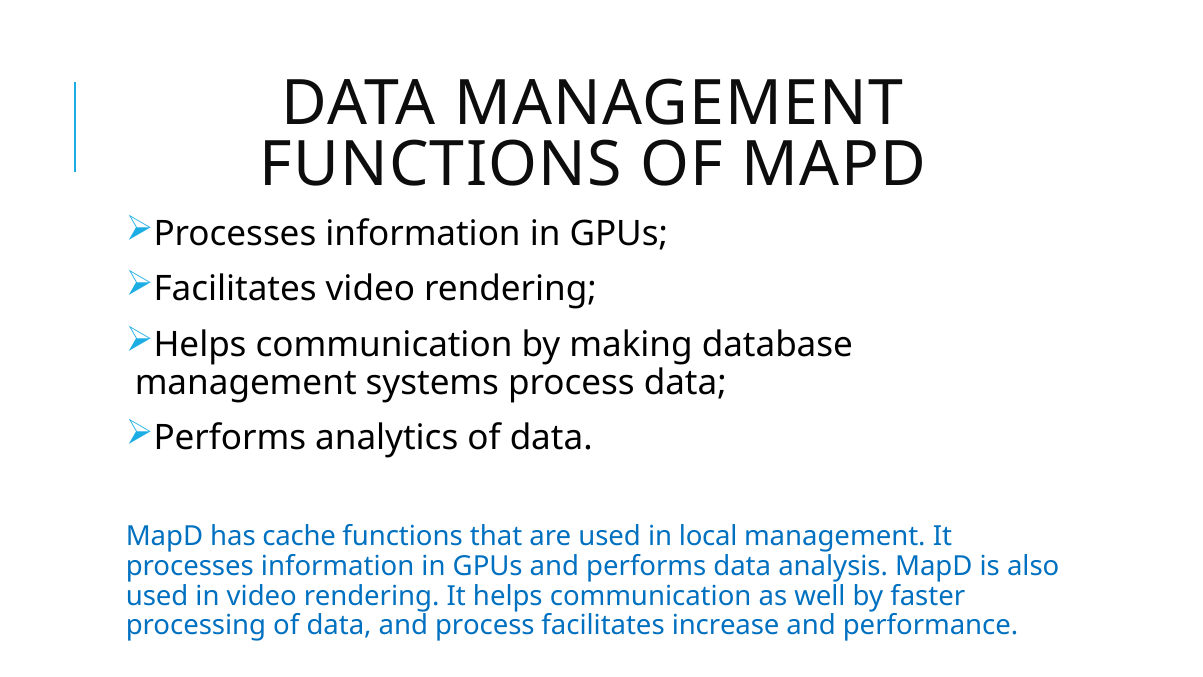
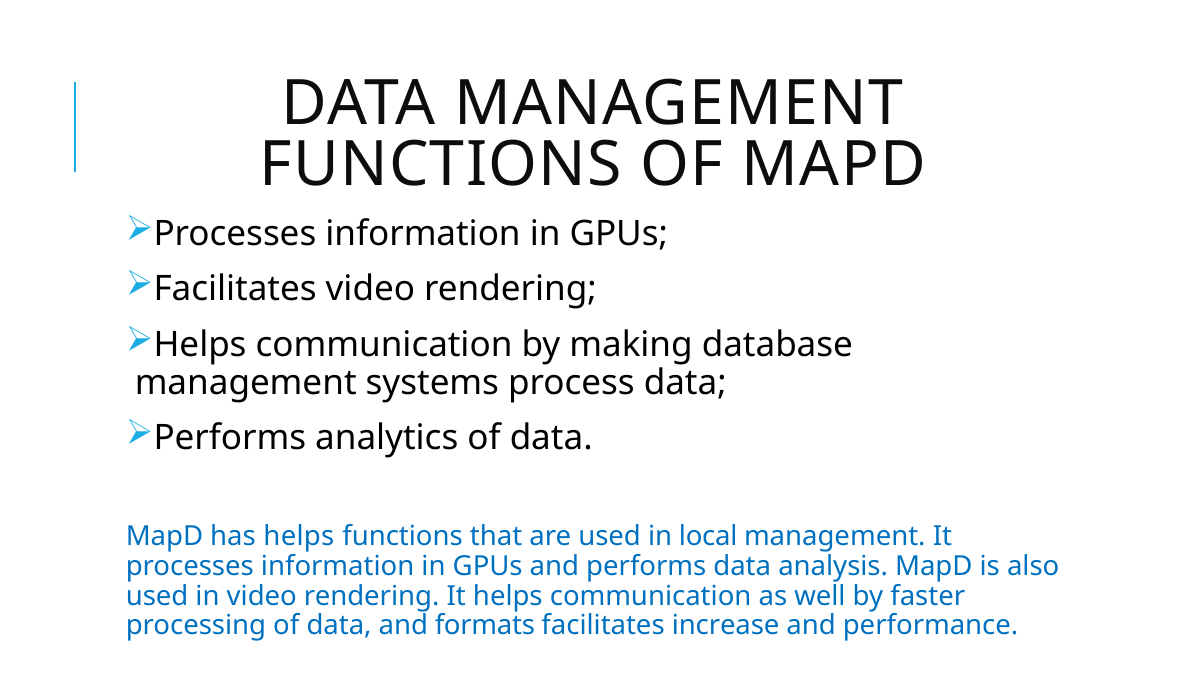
has cache: cache -> helps (299, 536)
and process: process -> formats (485, 626)
